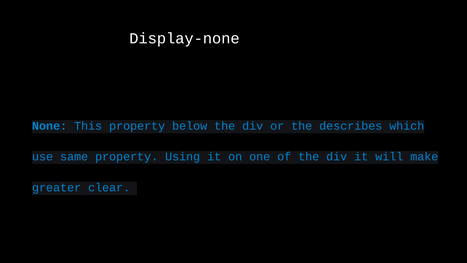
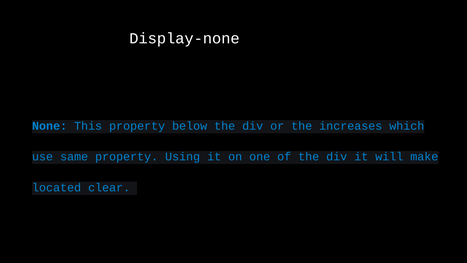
describes: describes -> increases (351, 126)
greater: greater -> located (57, 187)
